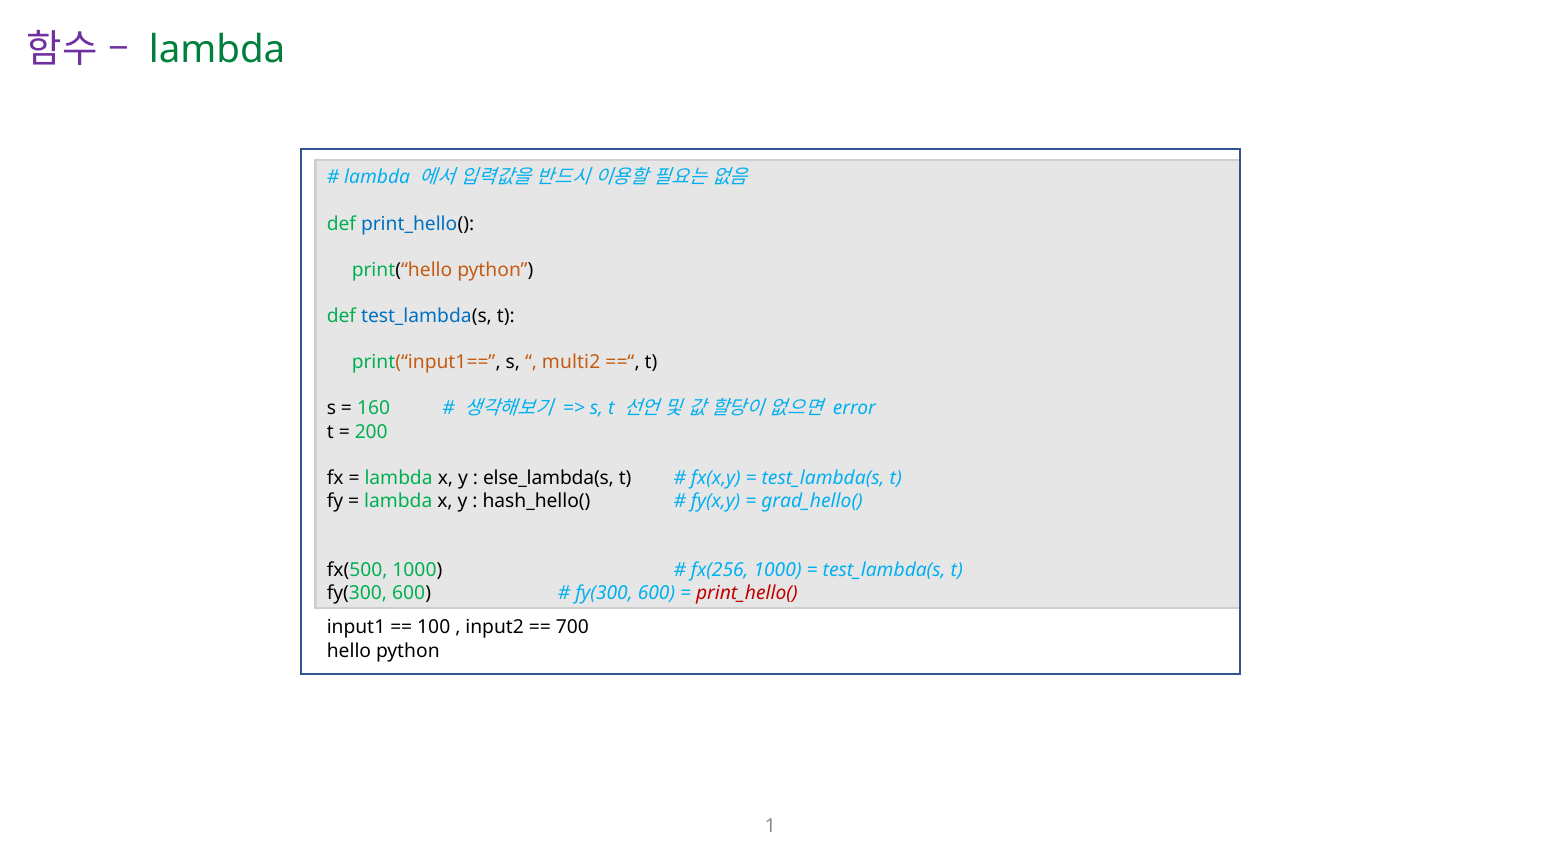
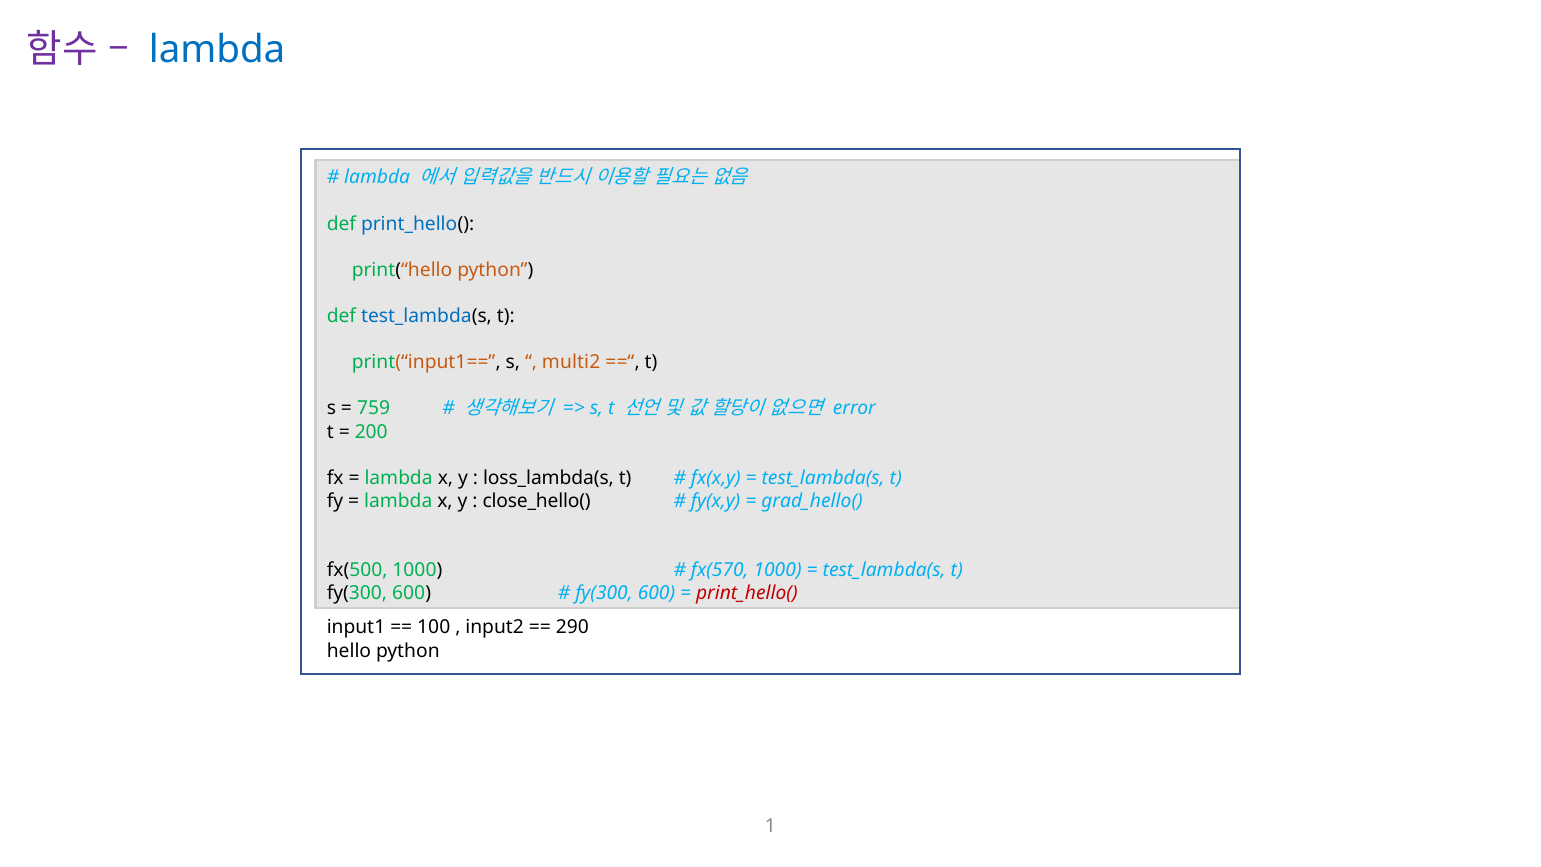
lambda colour: green -> blue (217, 49)
160: 160 -> 759 (374, 409)
else_lambda(s: else_lambda(s -> loss_lambda(s (548, 478)
hash_hello(: hash_hello( -> close_hello( (537, 501)
fx(256: fx(256 -> fx(570 (720, 570)
700: 700 -> 290 (572, 627)
